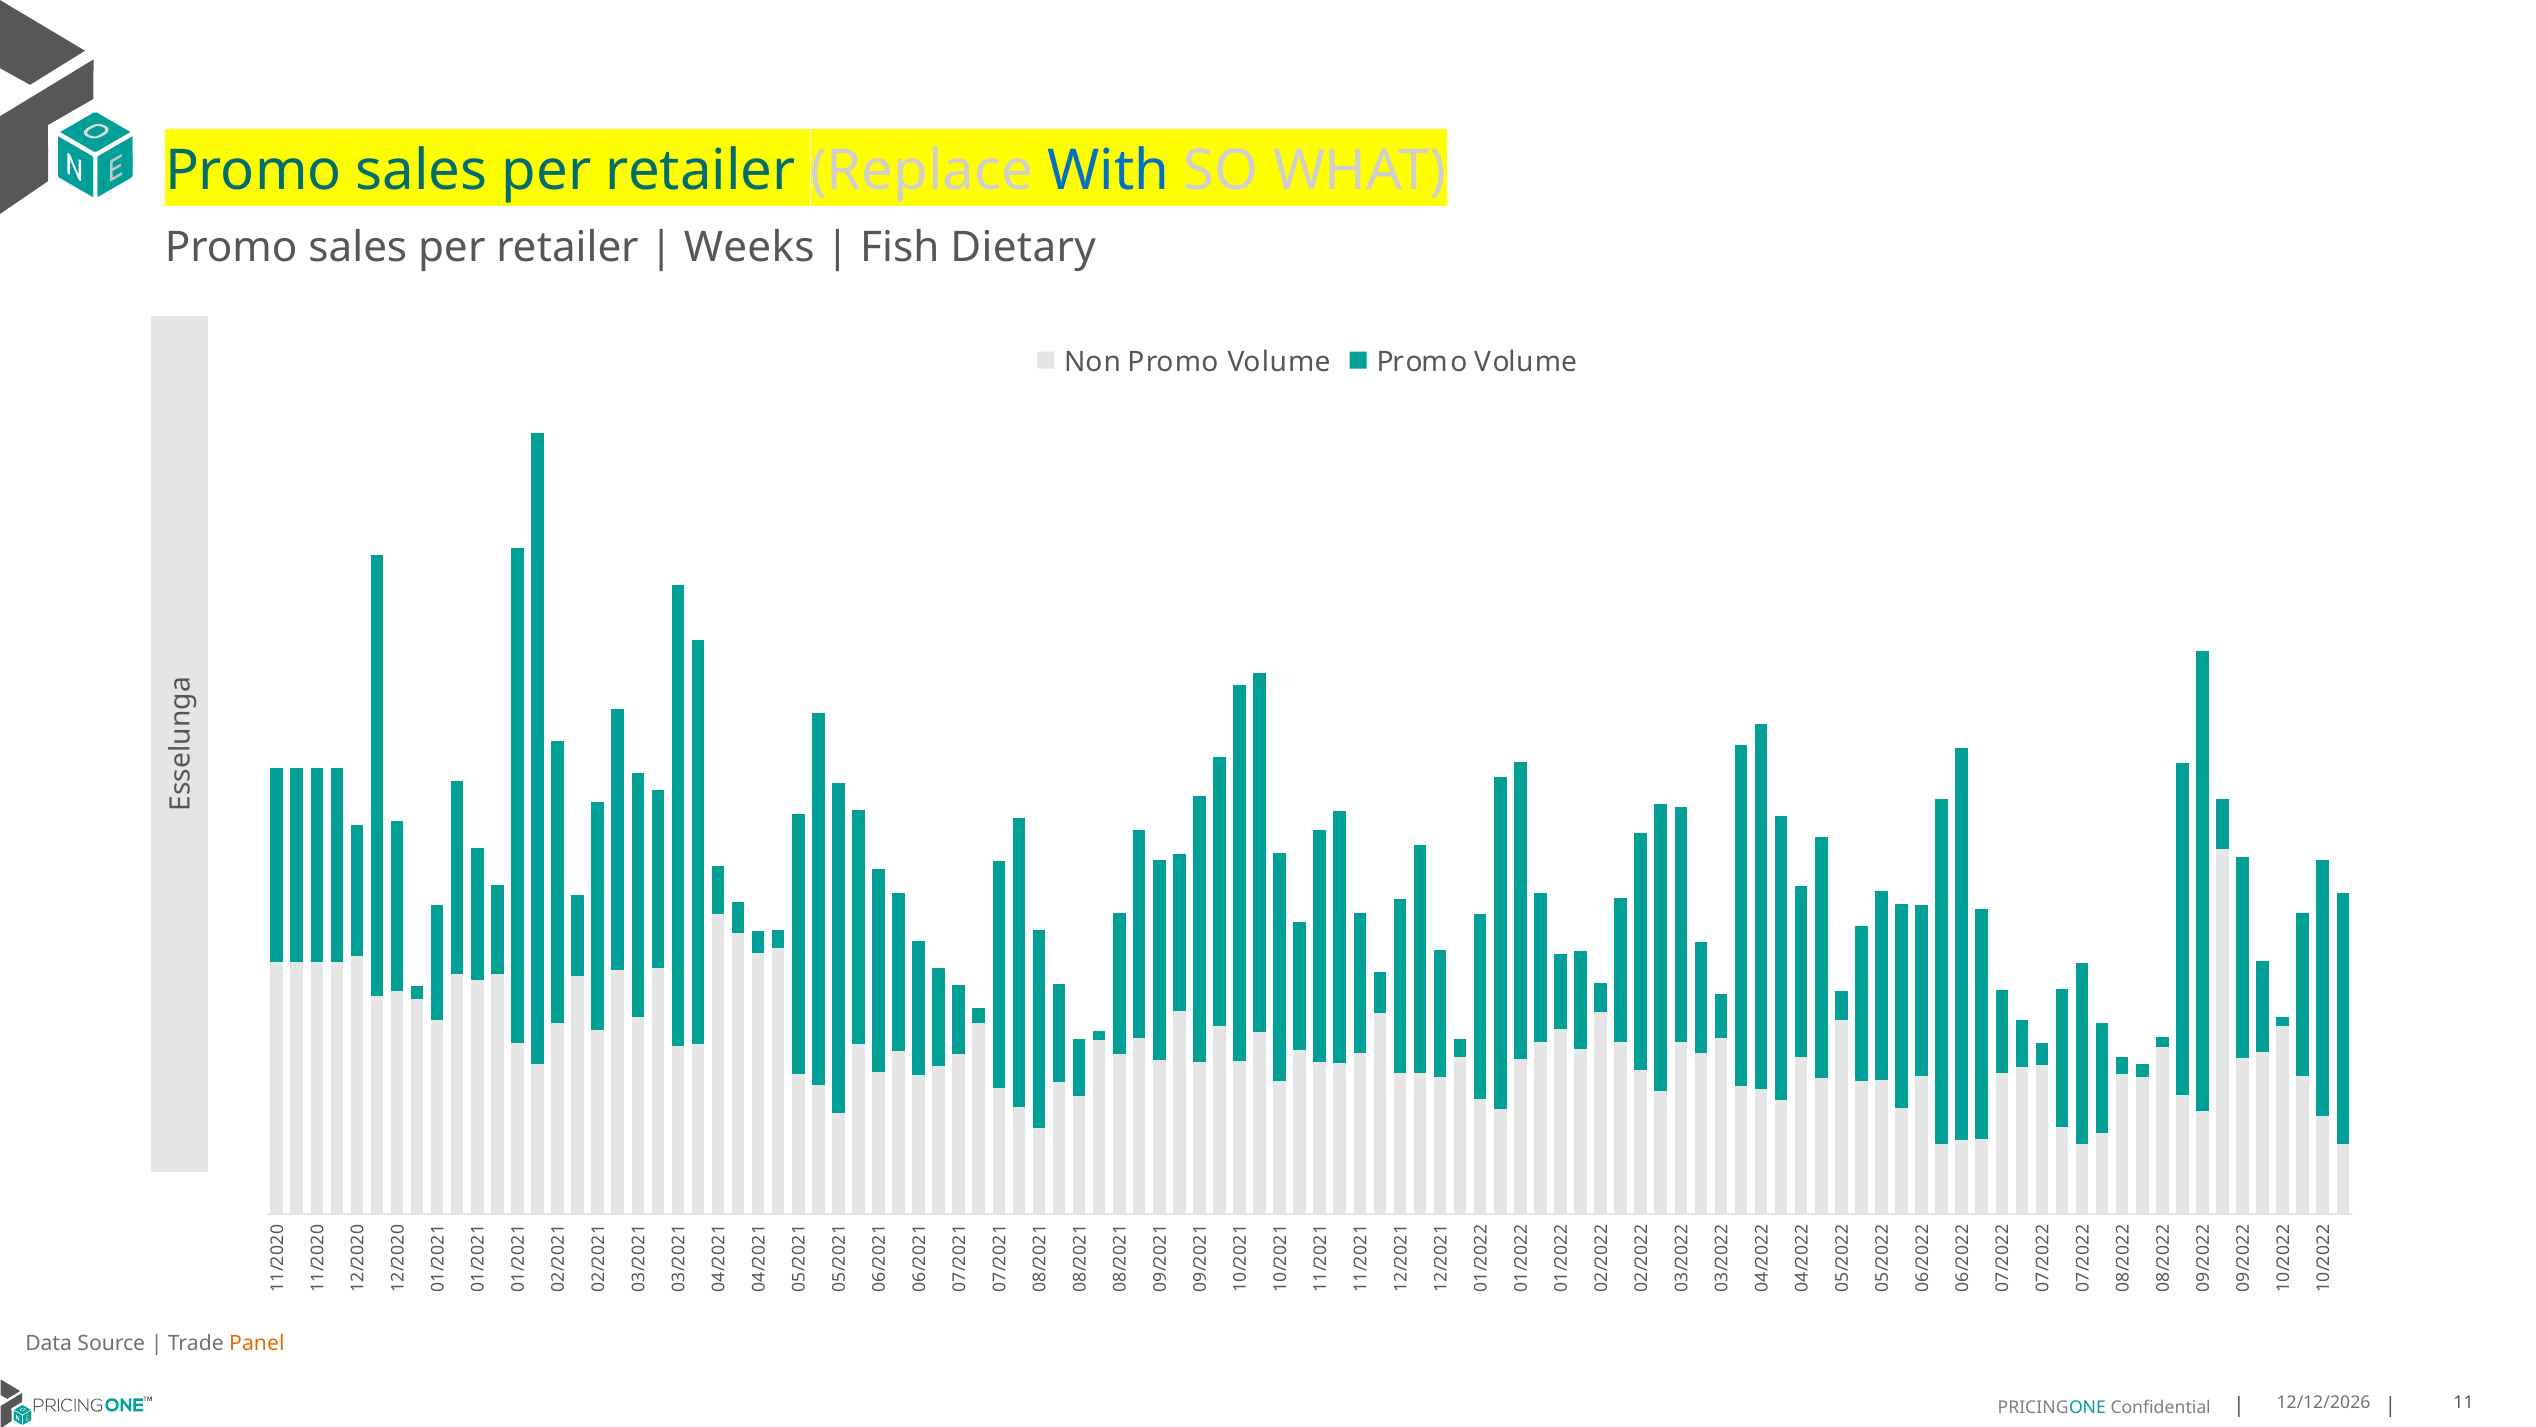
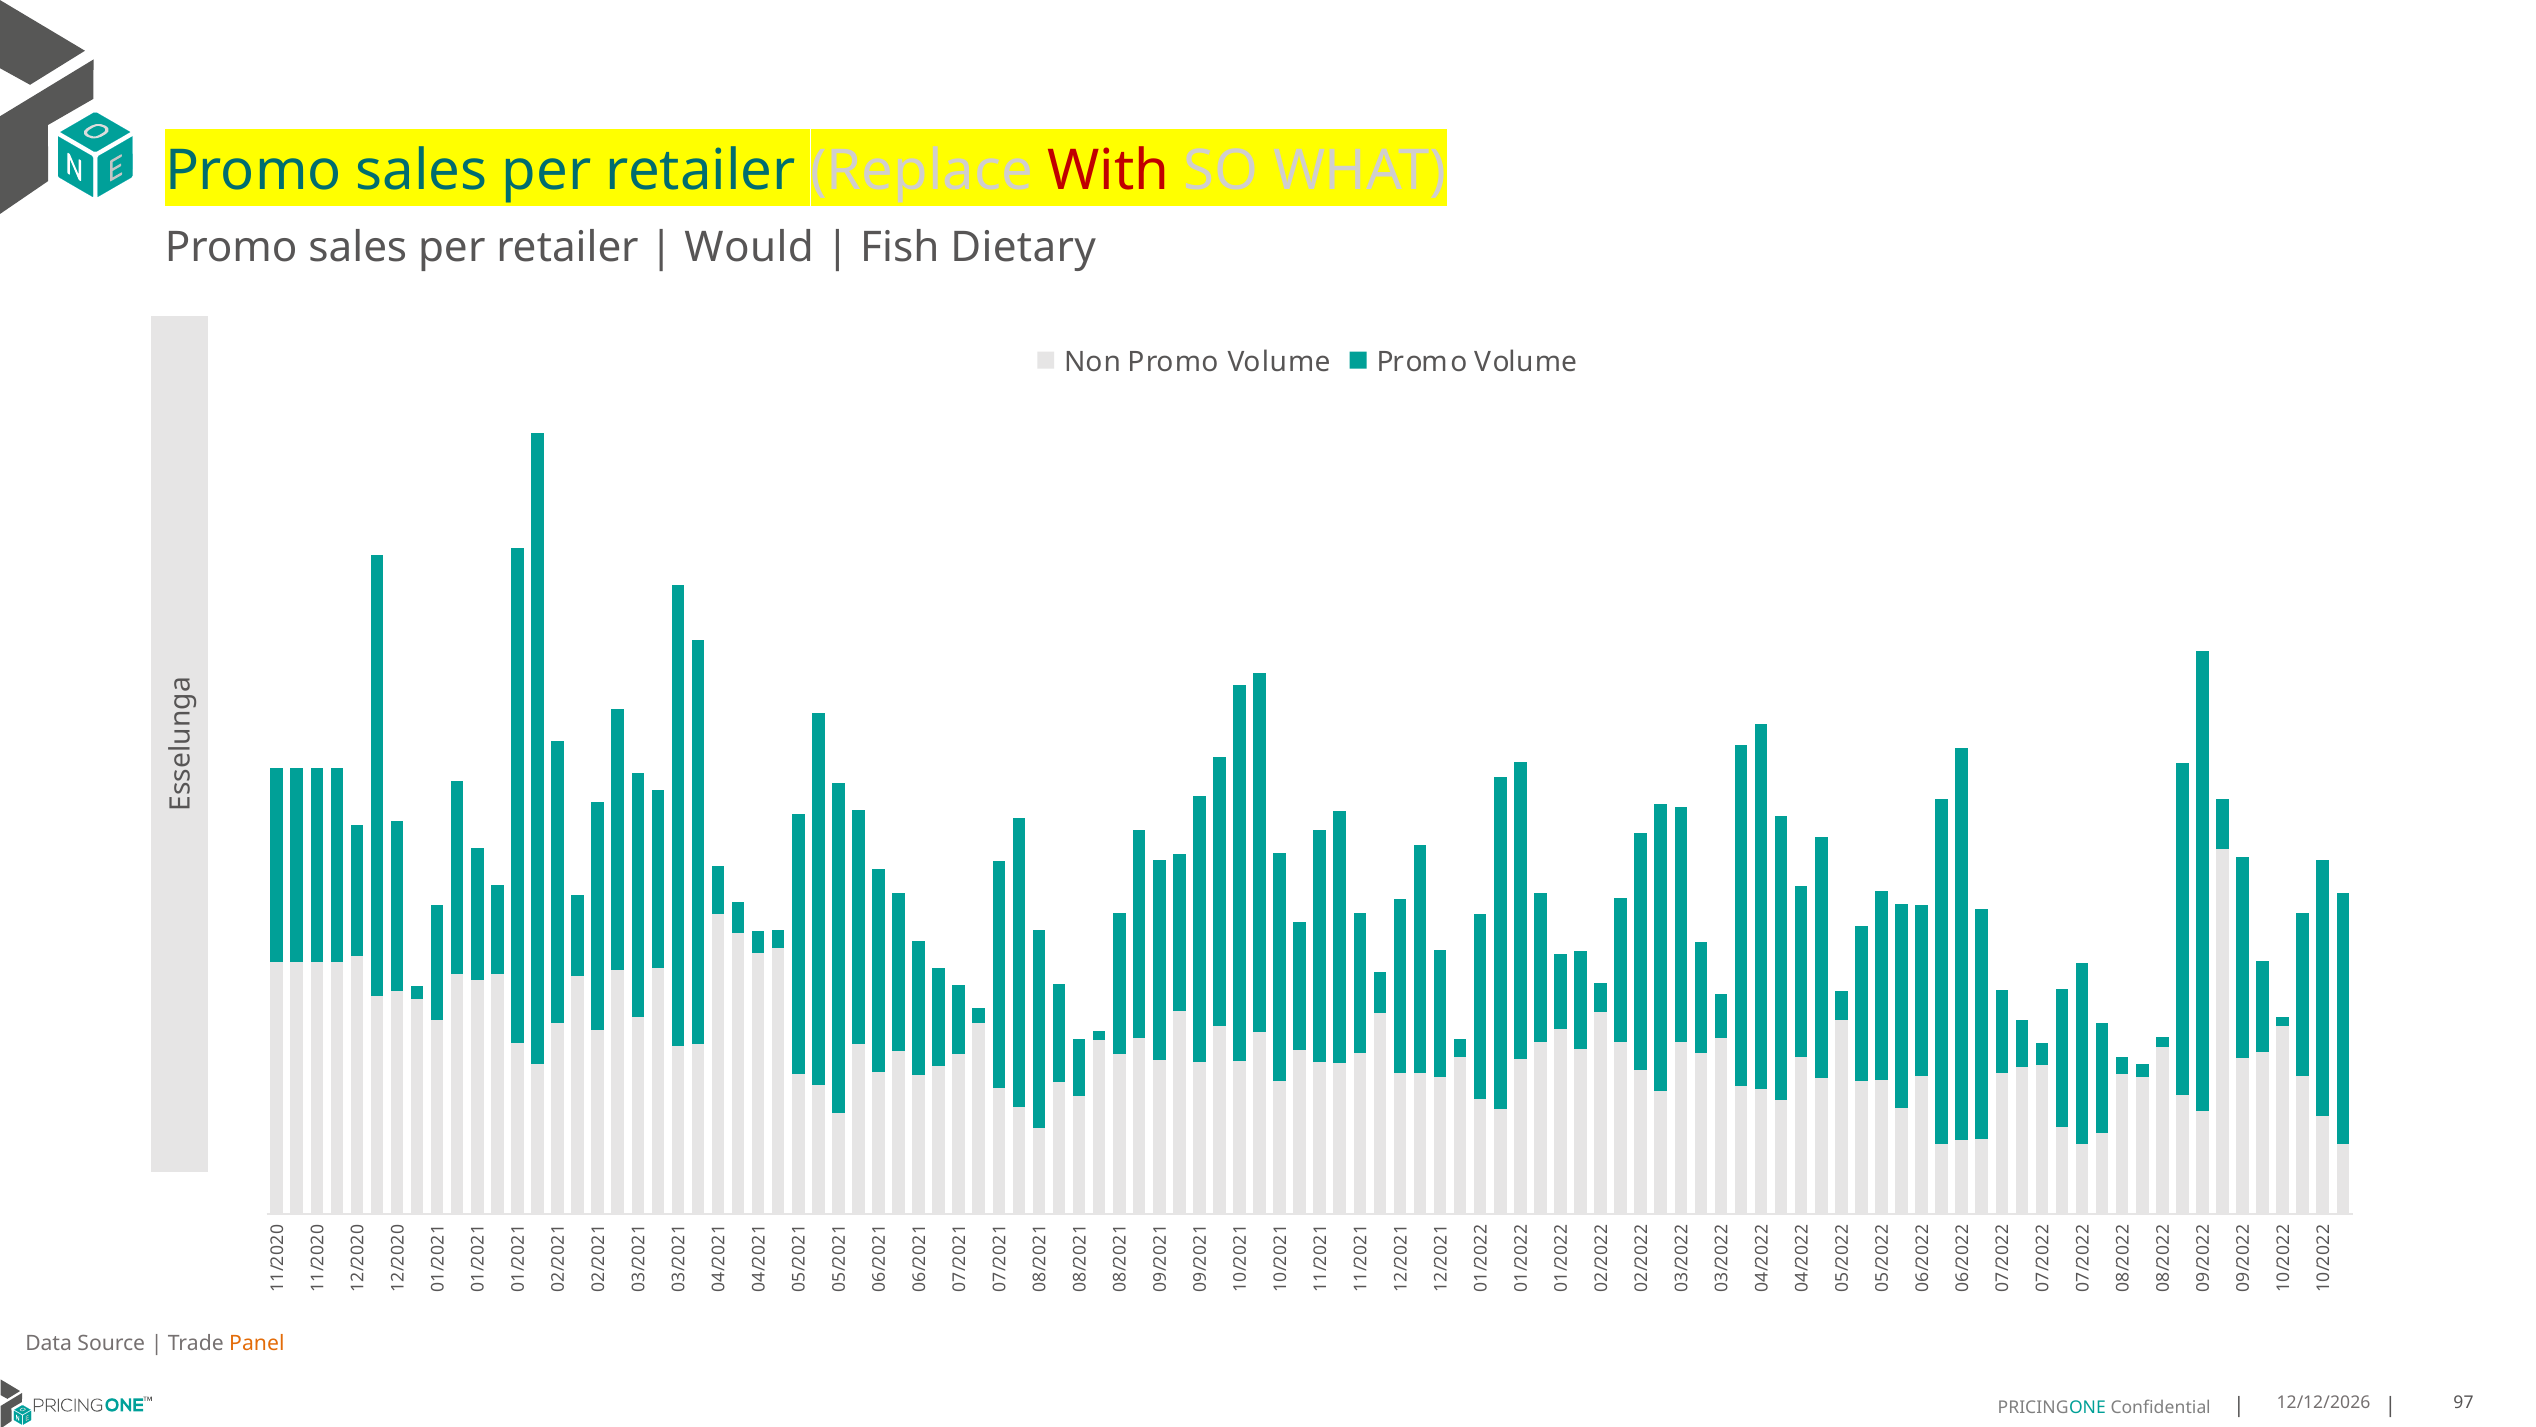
With colour: blue -> red (1108, 170)
Weeks: Weeks -> Would (749, 247)
11: 11 -> 97 (2464, 1403)
